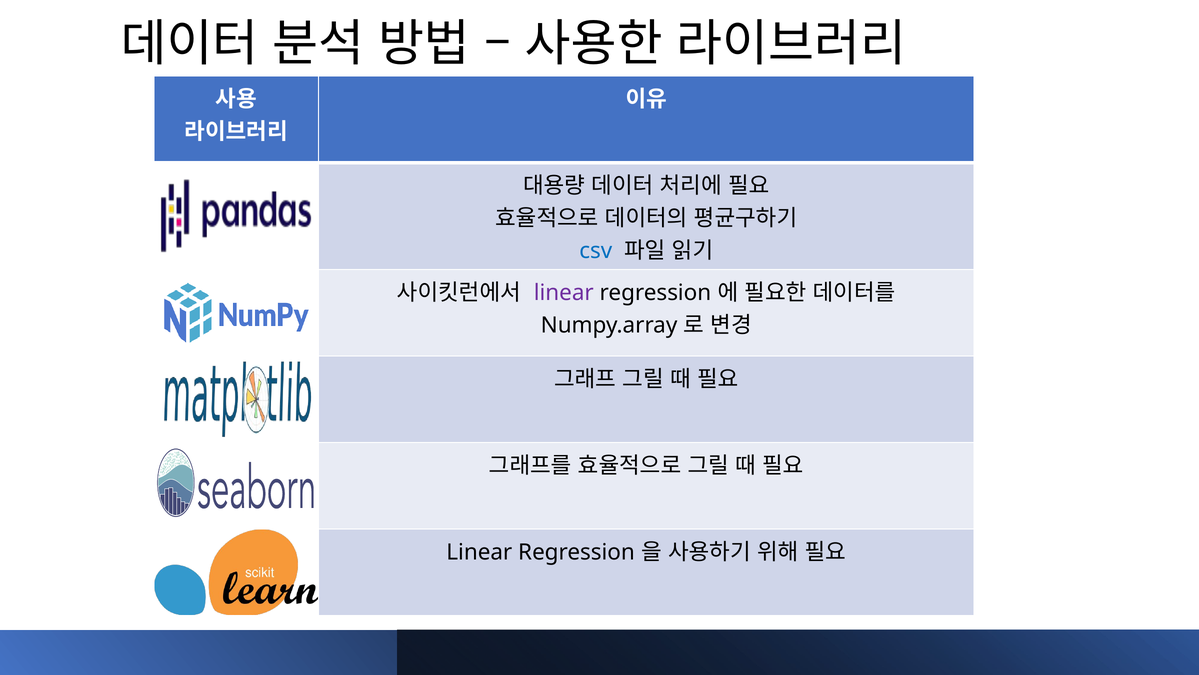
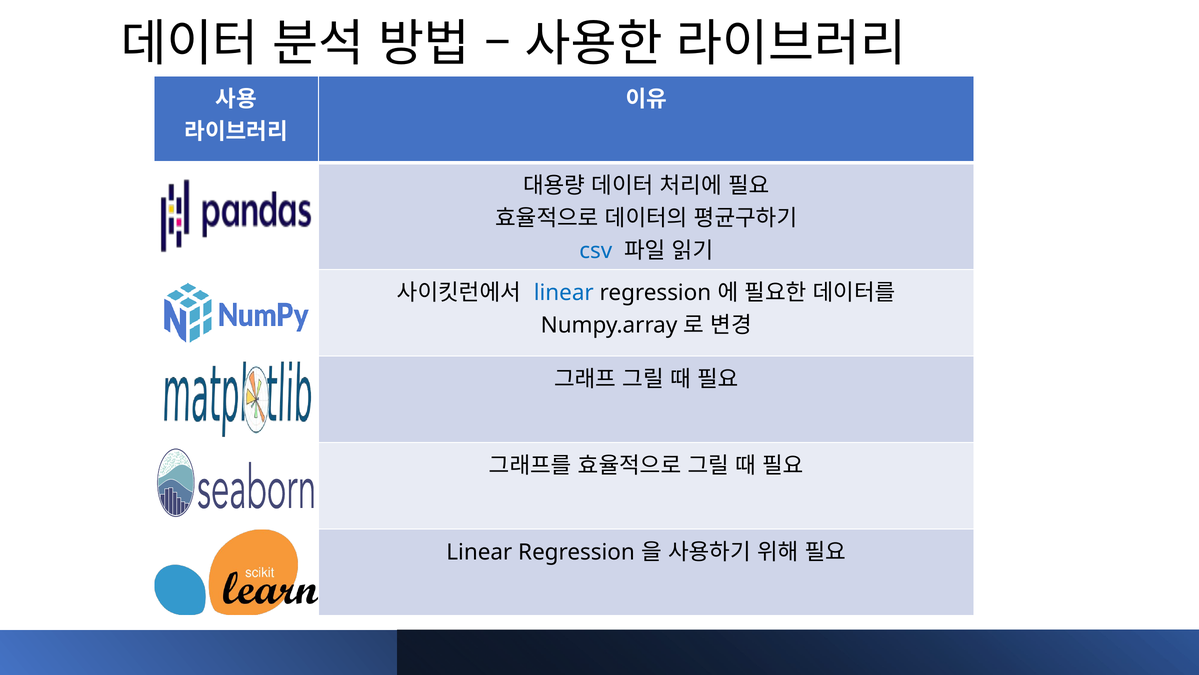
linear colour: purple -> blue (564, 292)
